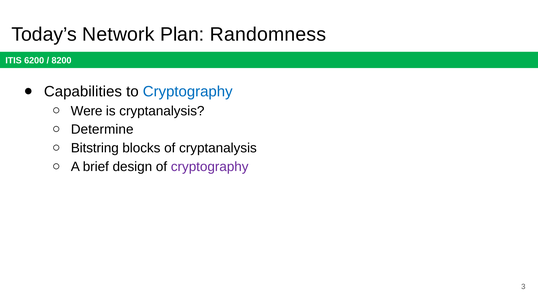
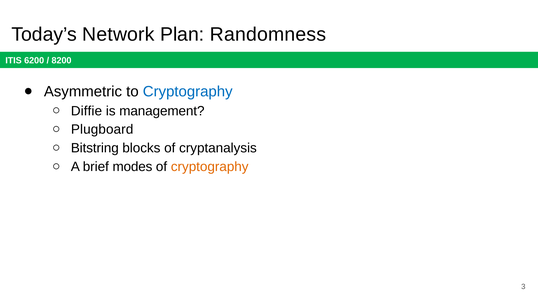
Capabilities: Capabilities -> Asymmetric (83, 91)
Were: Were -> Diffie (86, 111)
is cryptanalysis: cryptanalysis -> management (162, 111)
Determine: Determine -> Plugboard (102, 129)
design: design -> modes (132, 166)
cryptography colour: purple -> orange (210, 166)
